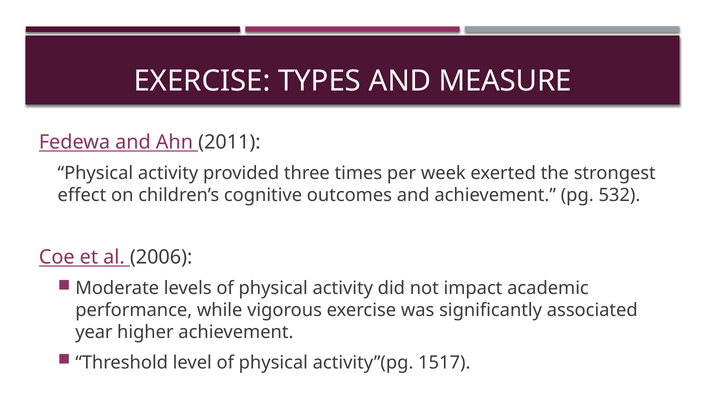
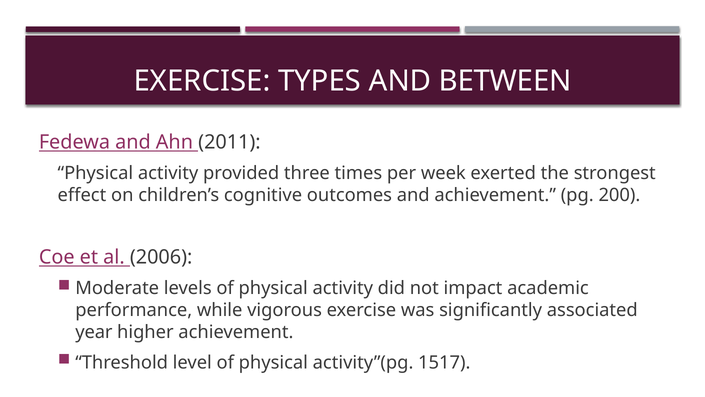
MEASURE: MEASURE -> BETWEEN (505, 81)
532: 532 -> 200 (619, 195)
